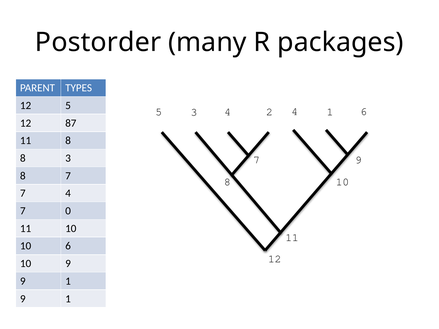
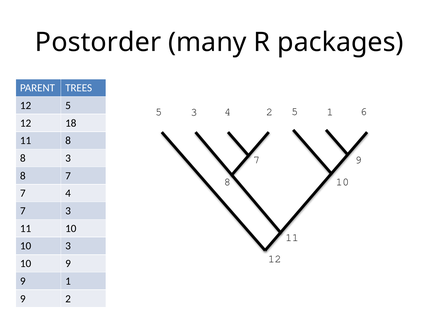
TYPES: TYPES -> TREES (79, 88)
2 4: 4 -> 5 (295, 112)
87: 87 -> 18 (71, 123)
7 0: 0 -> 3 (68, 211)
10 6: 6 -> 3 (68, 246)
1: 1 -> 2 (68, 299)
